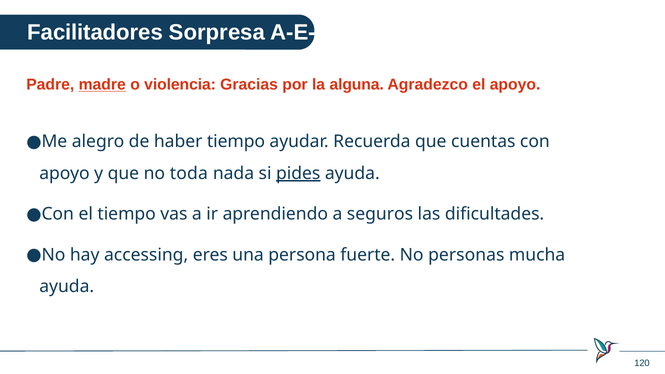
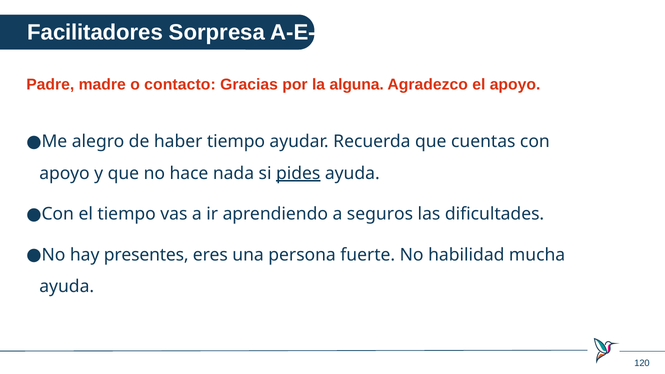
madre underline: present -> none (102, 85)
violencia: violencia -> contacto (180, 85)
toda: toda -> hace (189, 173)
accessing: accessing -> presentes (146, 255)
personas: personas -> habilidad (466, 255)
